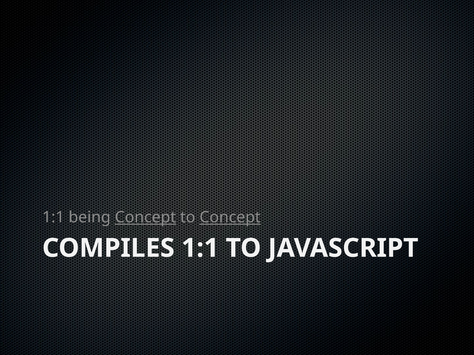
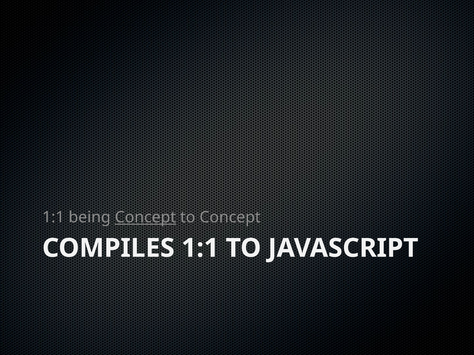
Concept underline: present -> none (230, 218)
